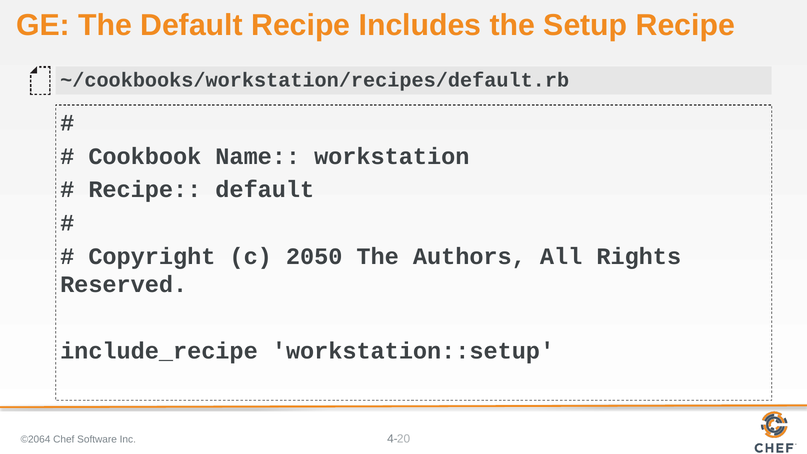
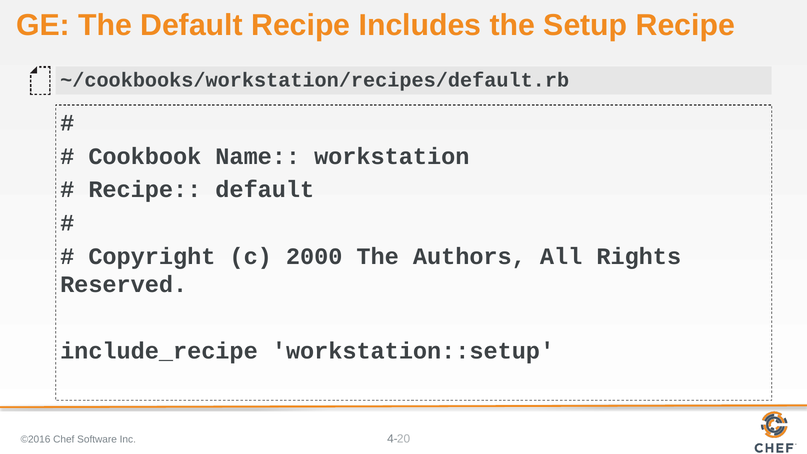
2050: 2050 -> 2000 (314, 256)
©2064: ©2064 -> ©2016 (36, 439)
